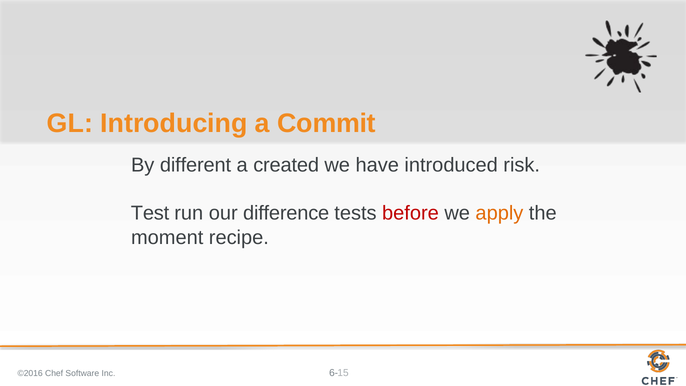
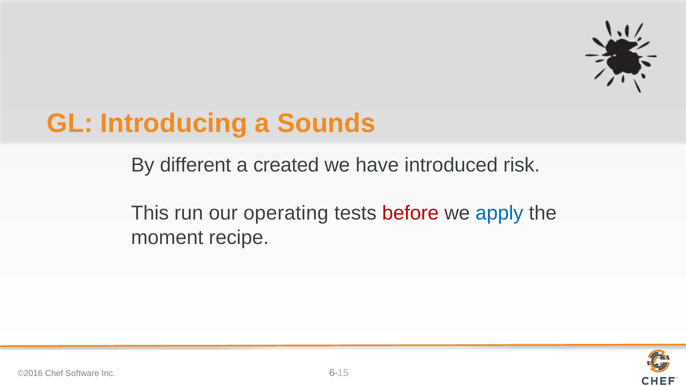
Commit: Commit -> Sounds (326, 123)
Test: Test -> This (150, 213)
difference: difference -> operating (286, 213)
apply colour: orange -> blue (499, 213)
